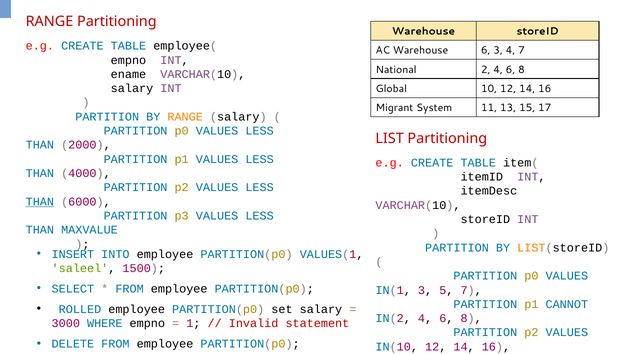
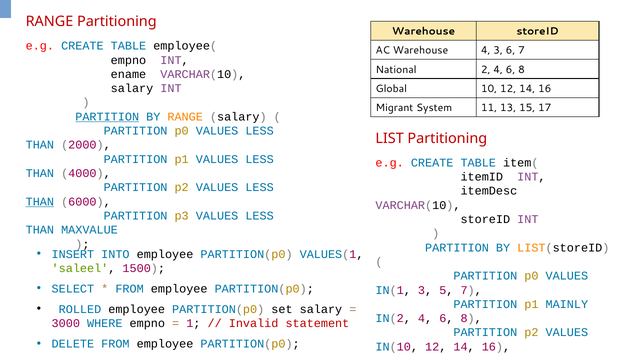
Warehouse 6: 6 -> 4 (486, 51)
3 4: 4 -> 6 (511, 51)
PARTITION underline: none -> present (107, 117)
CANNOT: CANNOT -> MAINLY (567, 305)
